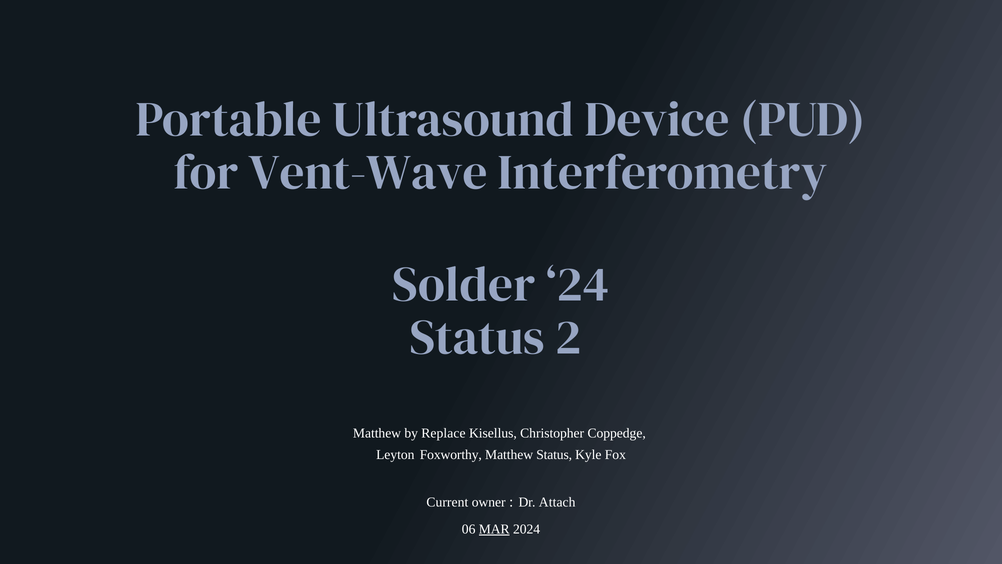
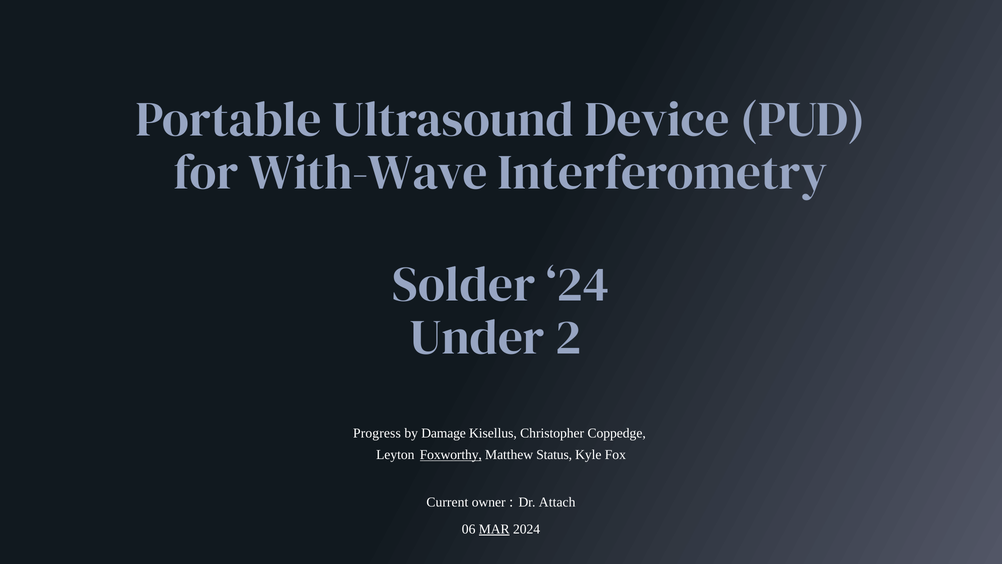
Vent-Wave: Vent-Wave -> With-Wave (368, 173)
Status: Status -> Under (477, 337)
Matthew: Matthew -> Progress (377, 433)
Replace: Replace -> Damage (444, 433)
Foxworthy underline: none -> present (451, 455)
